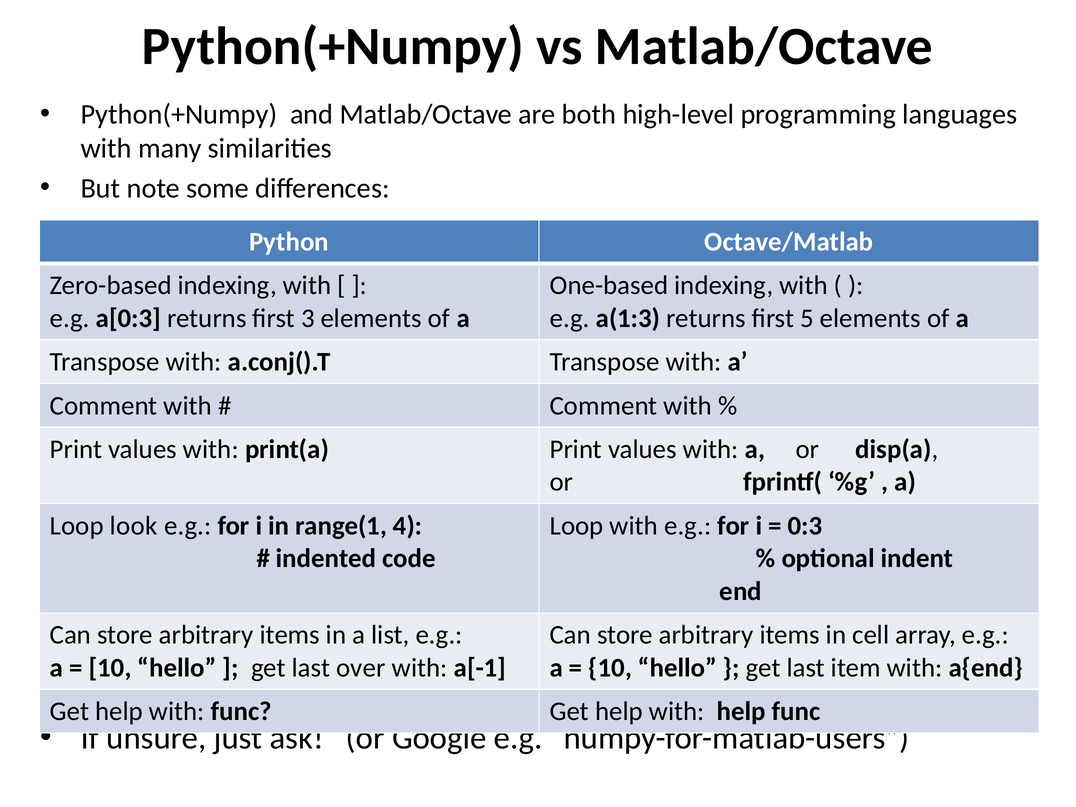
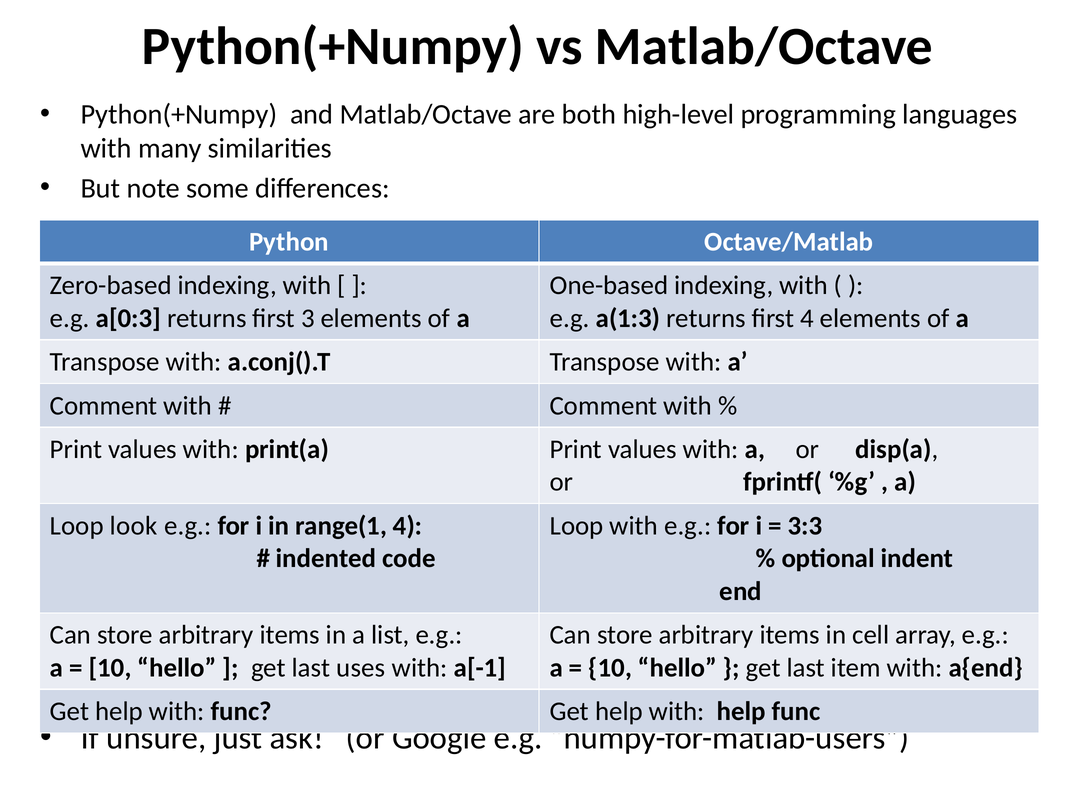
first 5: 5 -> 4 (807, 318)
0:3: 0:3 -> 3:3 (805, 526)
over: over -> uses (361, 668)
